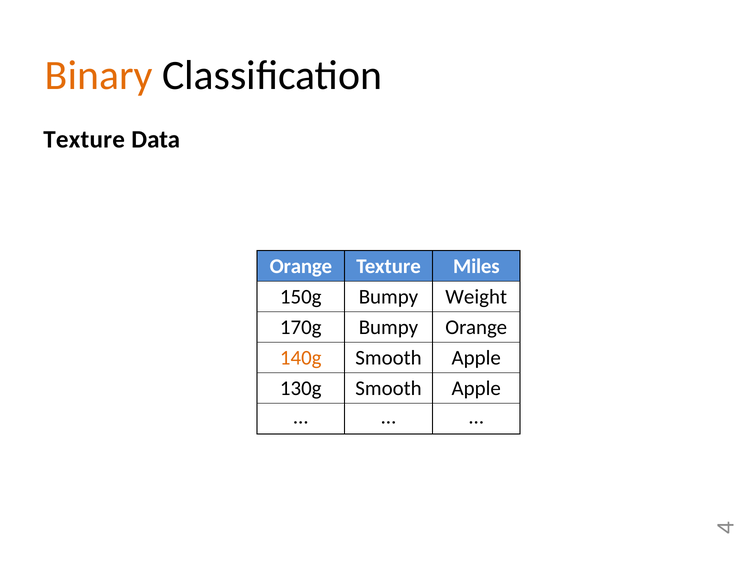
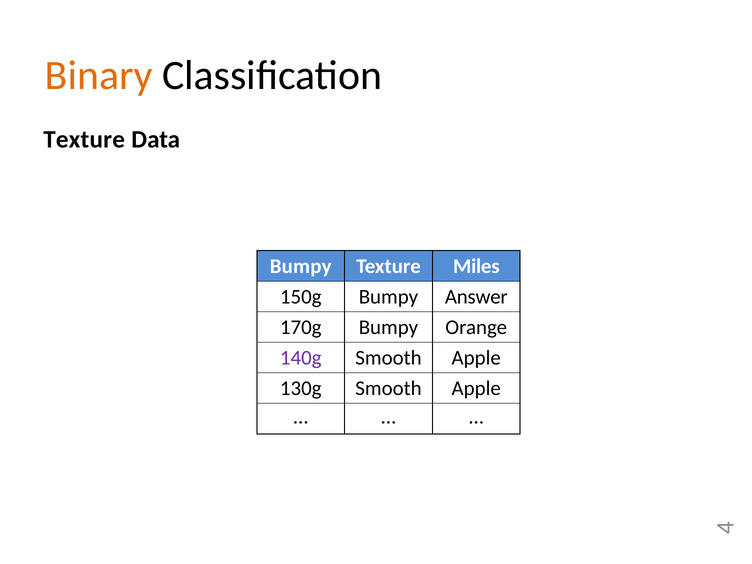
Orange: Orange -> Bumpy (301, 266)
Weight: Weight -> Answer (476, 297)
140g colour: orange -> purple (301, 358)
